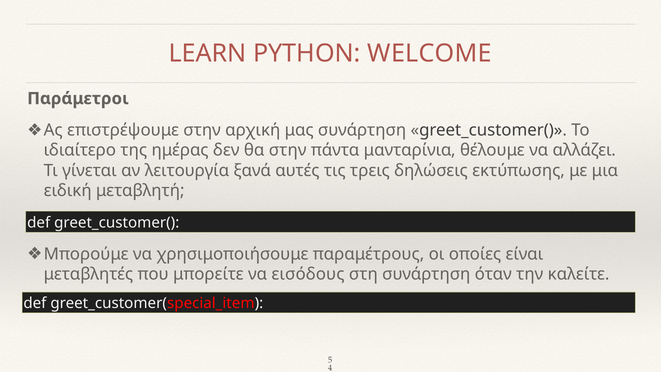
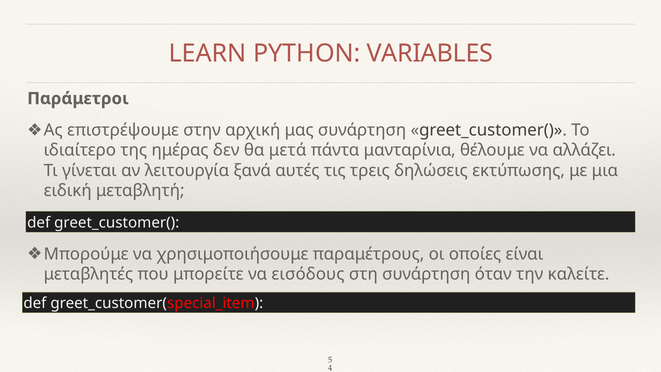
WELCOME: WELCOME -> VARIABLES (430, 53)
θα στην: στην -> μετά (288, 150)
